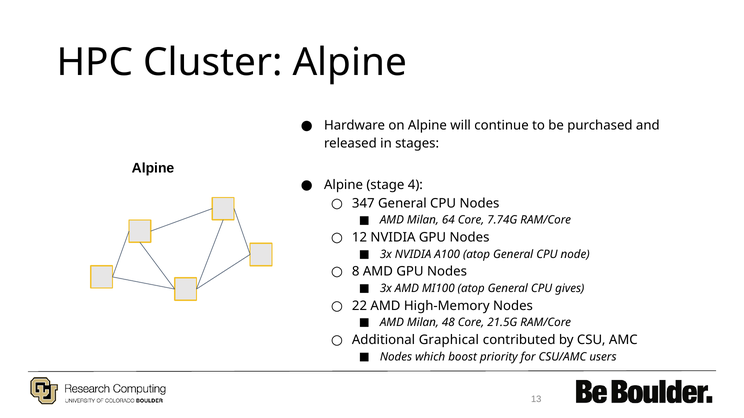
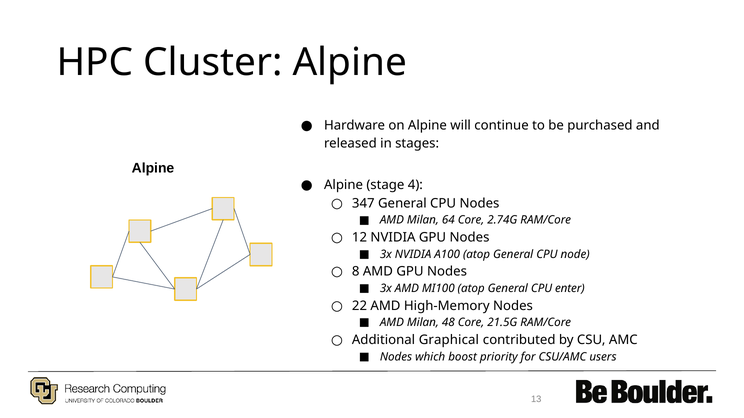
7.74G: 7.74G -> 2.74G (502, 220)
gives: gives -> enter (570, 289)
